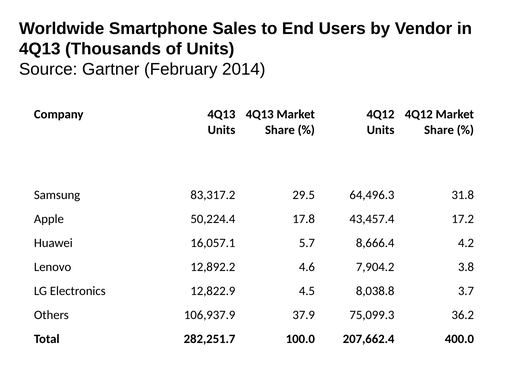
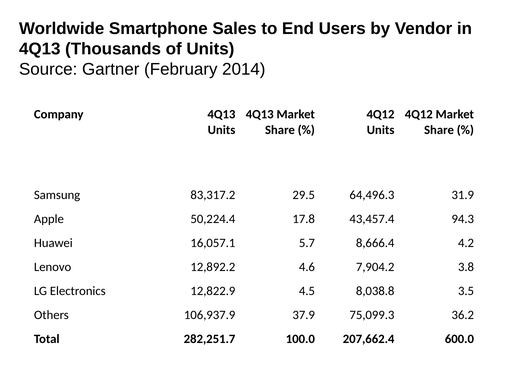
31.8: 31.8 -> 31.9 (463, 195)
17.2: 17.2 -> 94.3 (463, 219)
3.7: 3.7 -> 3.5 (466, 291)
400.0: 400.0 -> 600.0 (459, 339)
